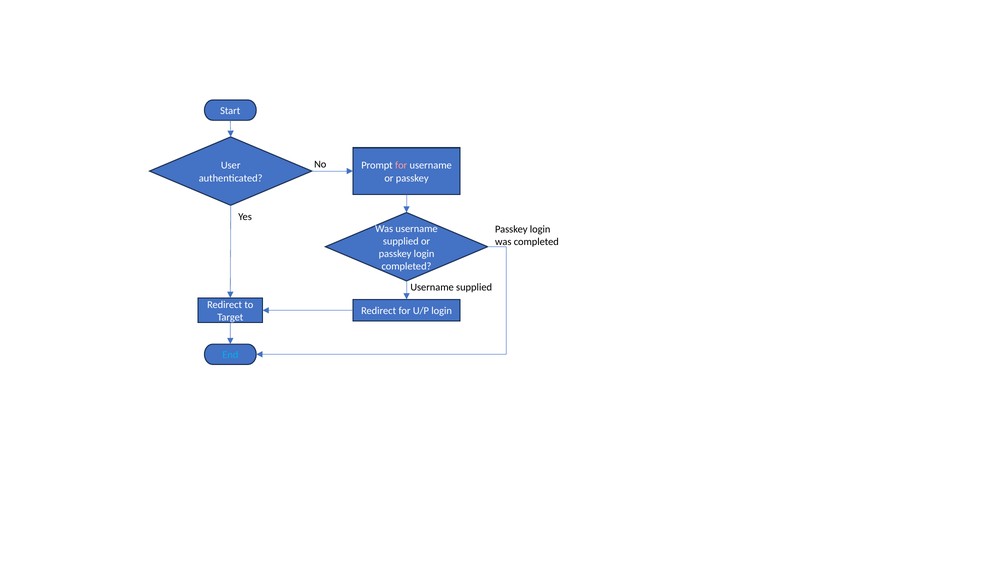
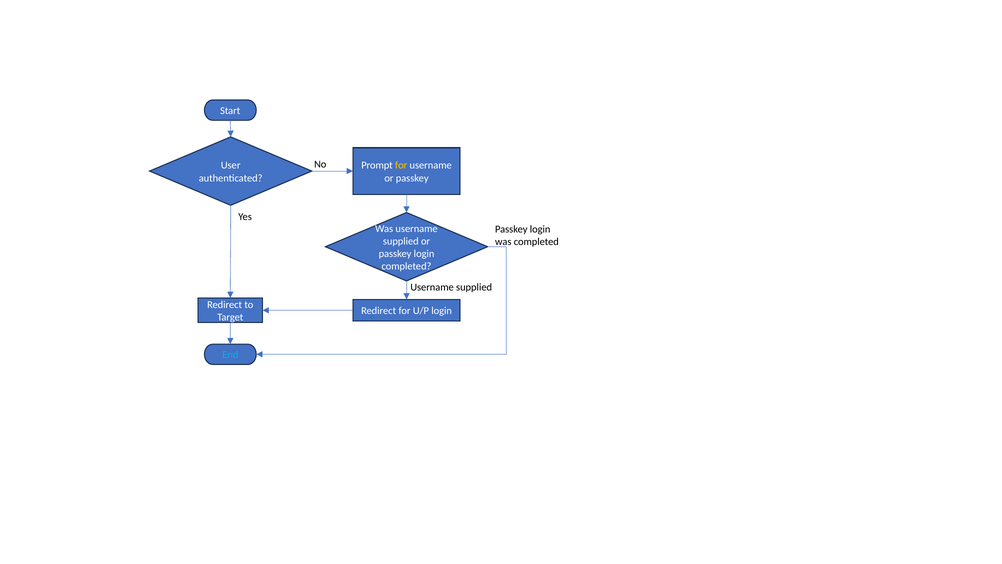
for colour: pink -> yellow (401, 165)
